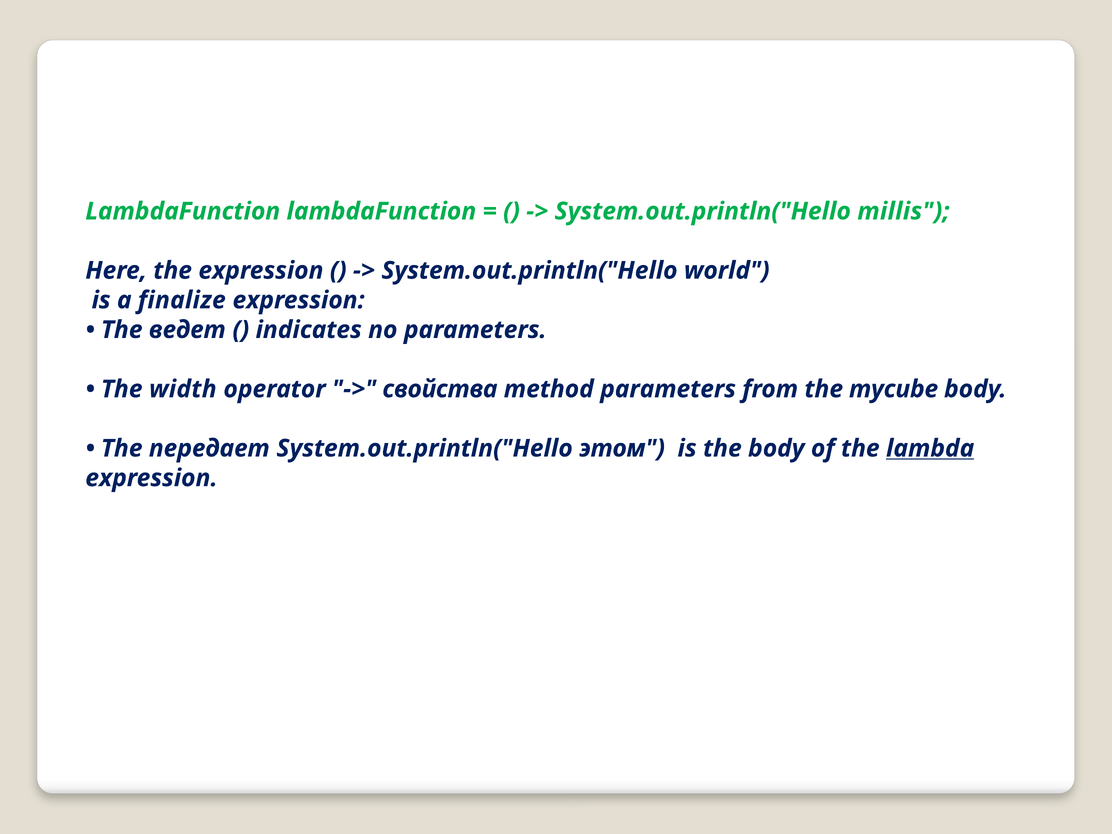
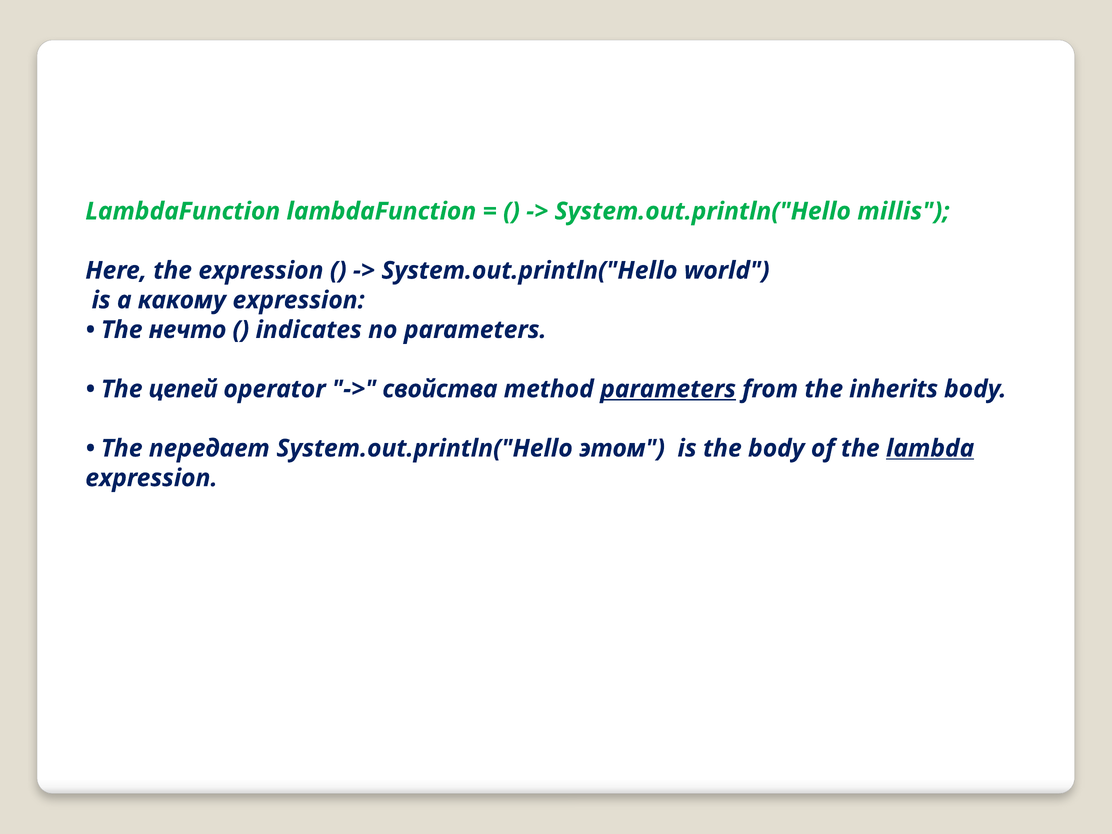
finalize: finalize -> какому (182, 300)
ведет: ведет -> нечто (188, 330)
width: width -> цепей (183, 389)
parameters underline: none -> present (668, 389)
mycube: mycube -> inherits (894, 389)
